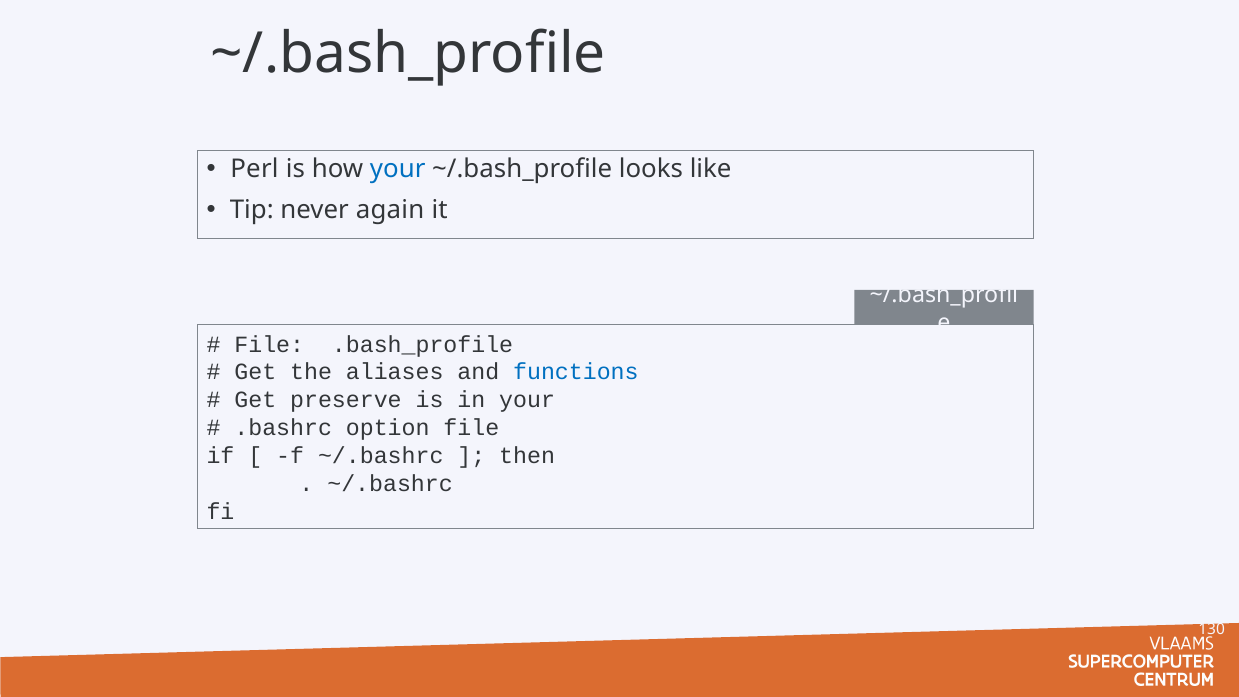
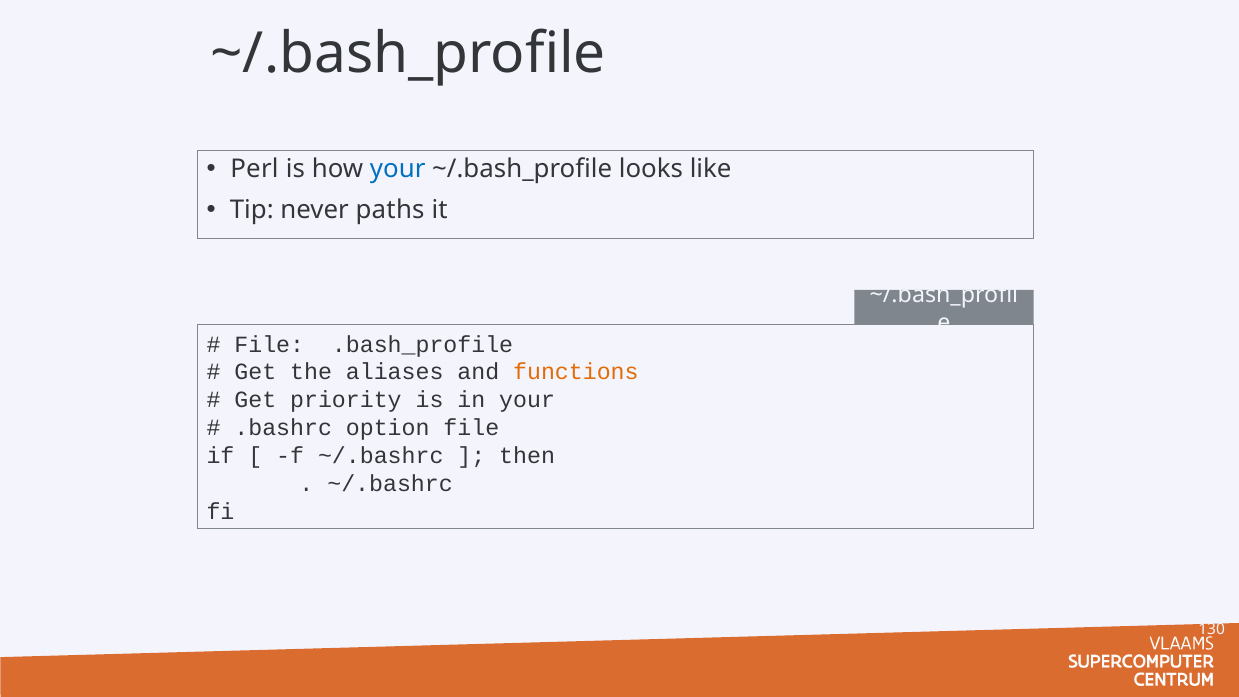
again: again -> paths (390, 210)
functions colour: blue -> orange (576, 372)
preserve: preserve -> priority (346, 400)
